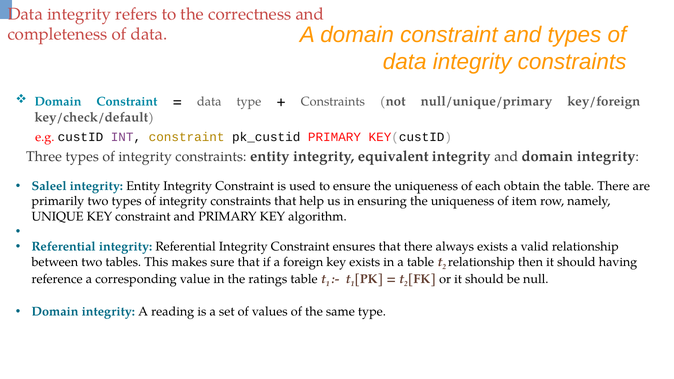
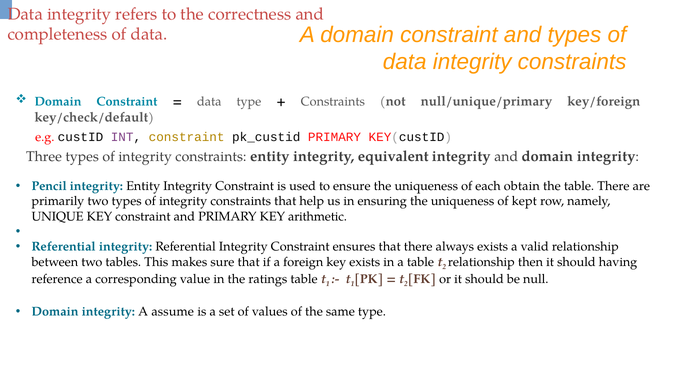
Saleel: Saleel -> Pencil (49, 186)
item: item -> kept (524, 201)
algorithm: algorithm -> arithmetic (317, 217)
reading: reading -> assume (173, 312)
